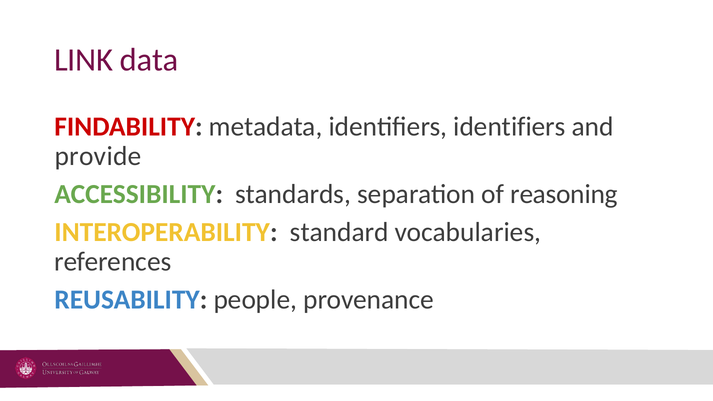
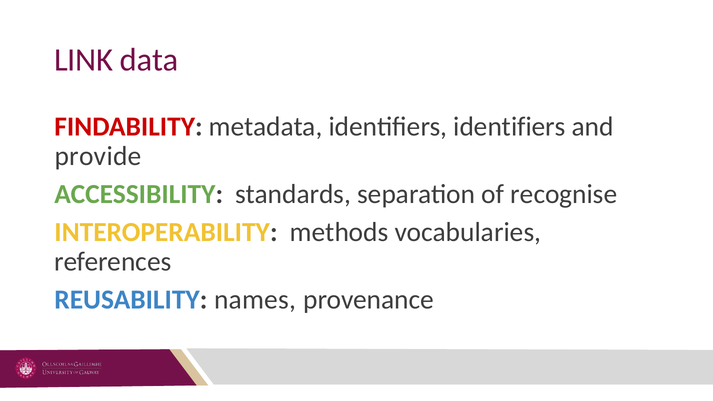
reasoning: reasoning -> recognise (564, 194)
standard: standard -> methods (339, 232)
people: people -> names (255, 300)
